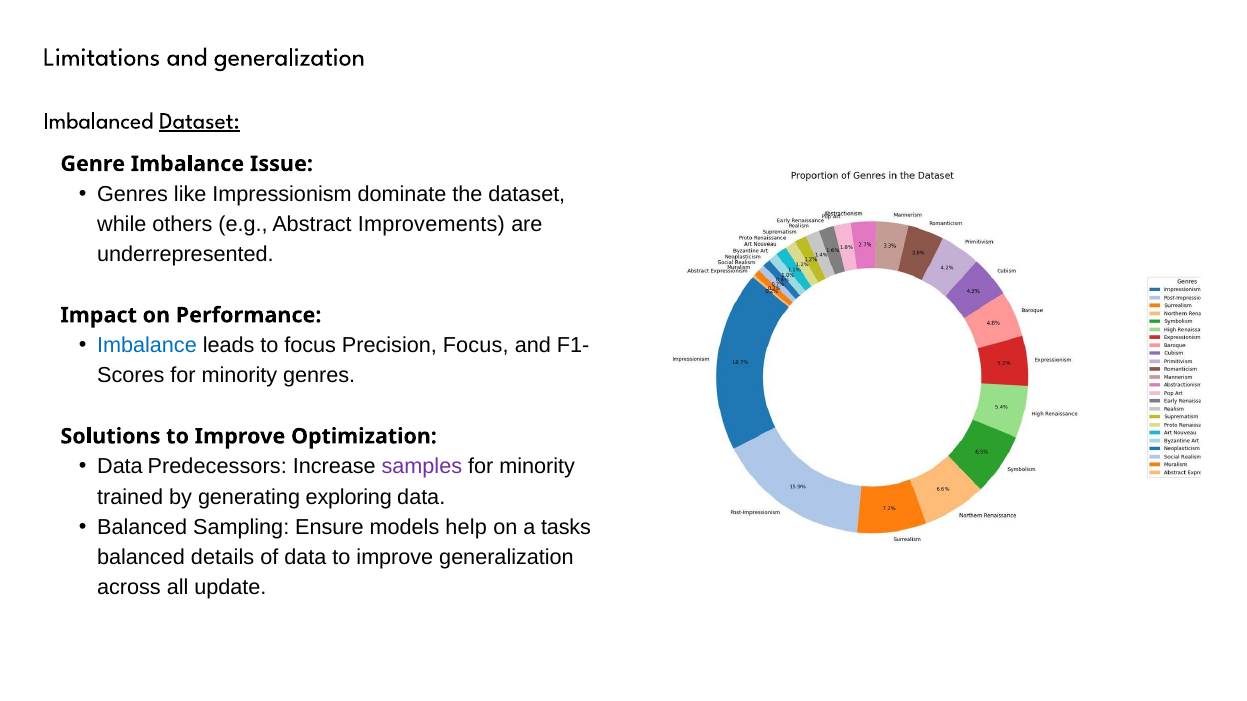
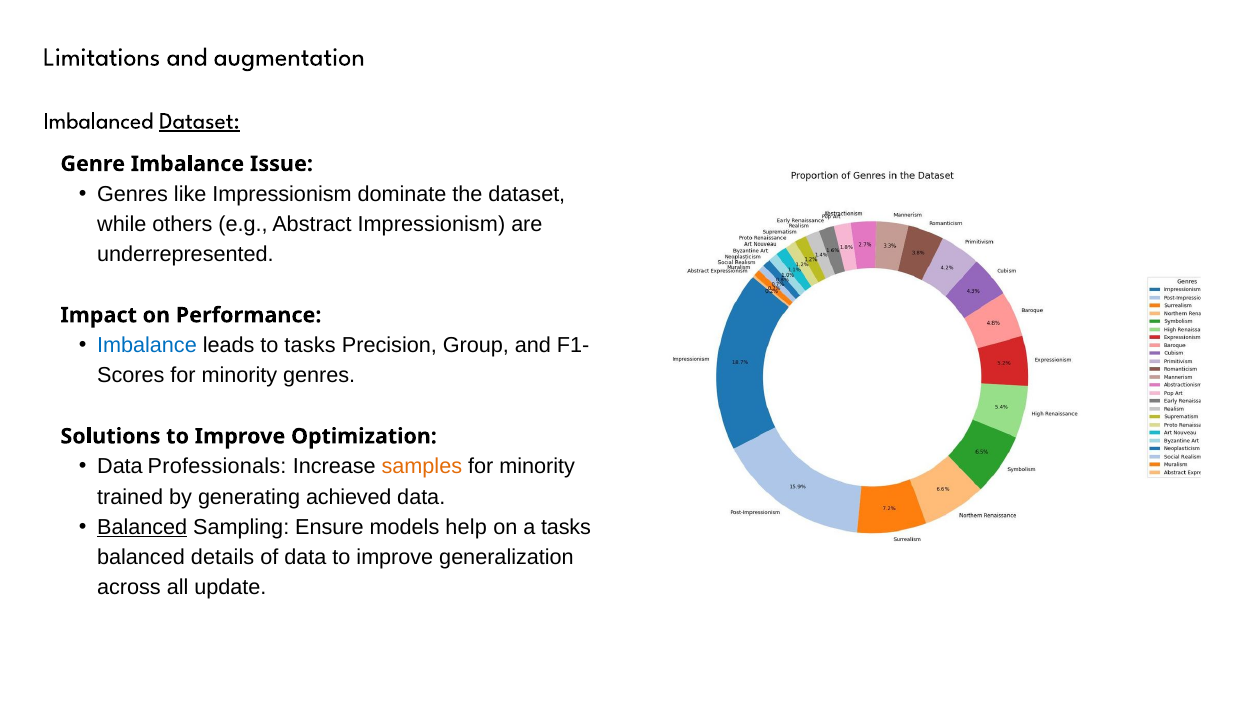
and generalization: generalization -> augmentation (289, 57)
Abstract Improvements: Improvements -> Impressionism (431, 225)
to focus: focus -> tasks (310, 346)
Precision Focus: Focus -> Group (476, 346)
Predecessors: Predecessors -> Professionals (217, 467)
samples colour: purple -> orange (422, 467)
exploring: exploring -> achieved (349, 497)
Balanced underline: none -> present (142, 527)
